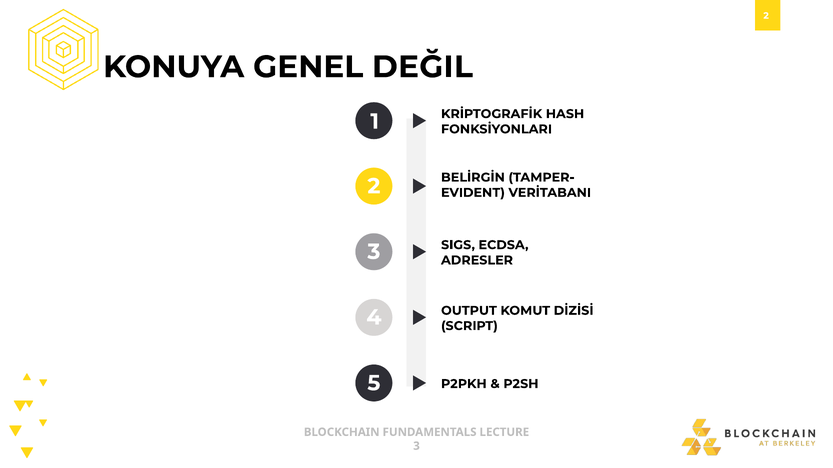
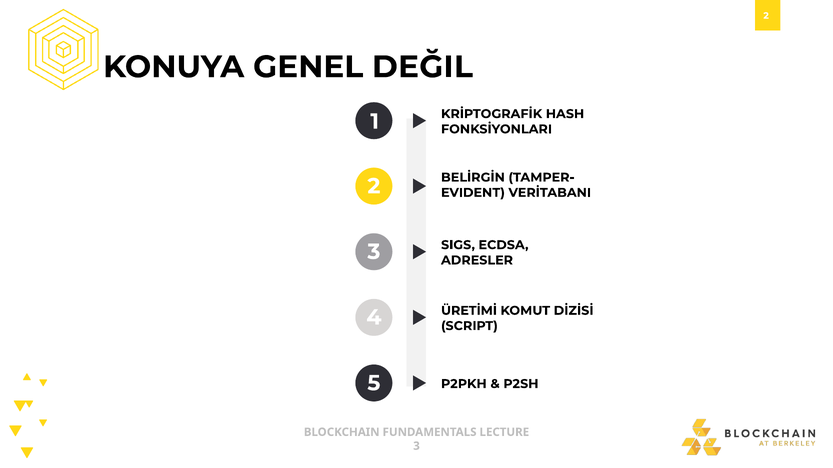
OUTPUT: OUTPUT -> ÜRETİMİ (469, 311)
